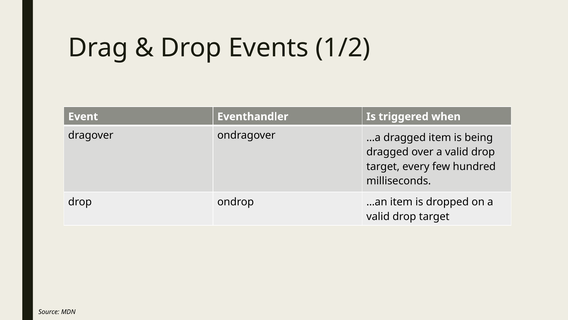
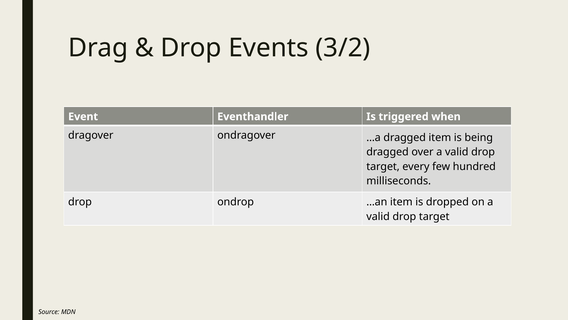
1/2: 1/2 -> 3/2 (343, 48)
